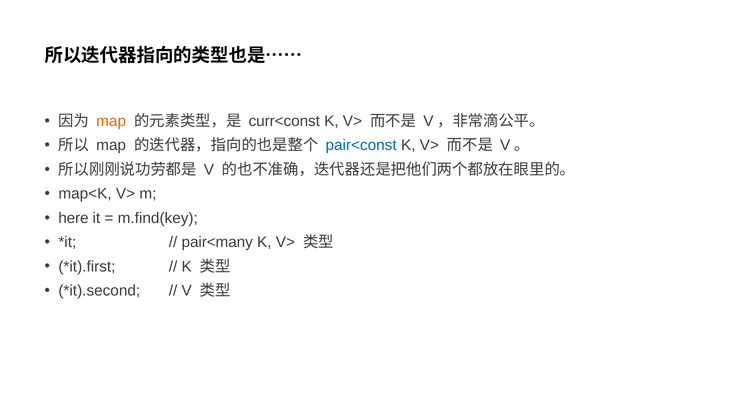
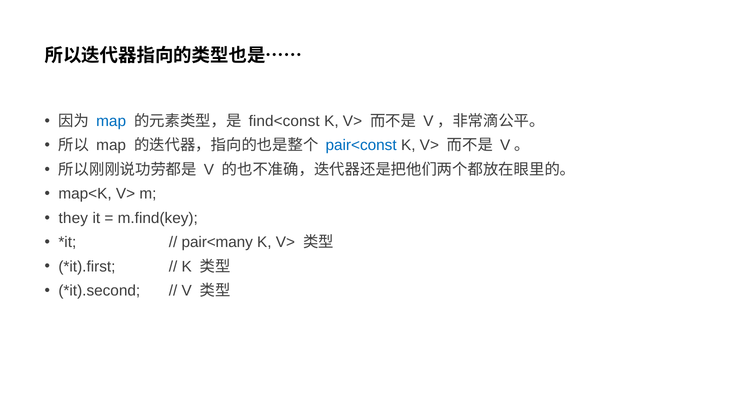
map colour: orange -> blue (111, 121)
curr<const: curr<const -> find<const (284, 121)
here: here -> they (73, 218)
